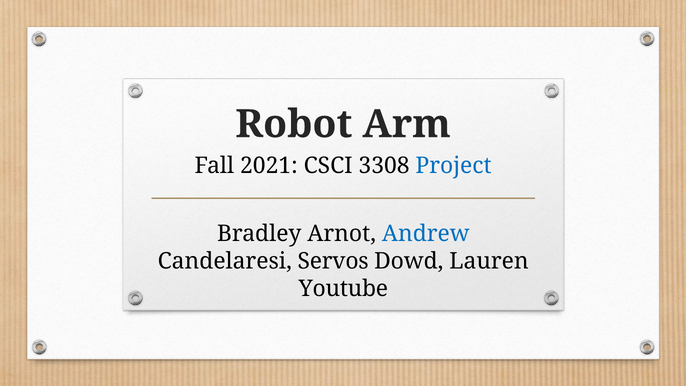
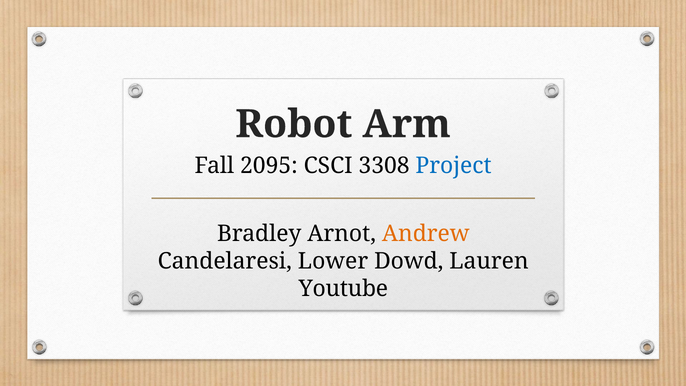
2021: 2021 -> 2095 (269, 165)
Andrew colour: blue -> orange (426, 234)
Servos: Servos -> Lower (333, 261)
